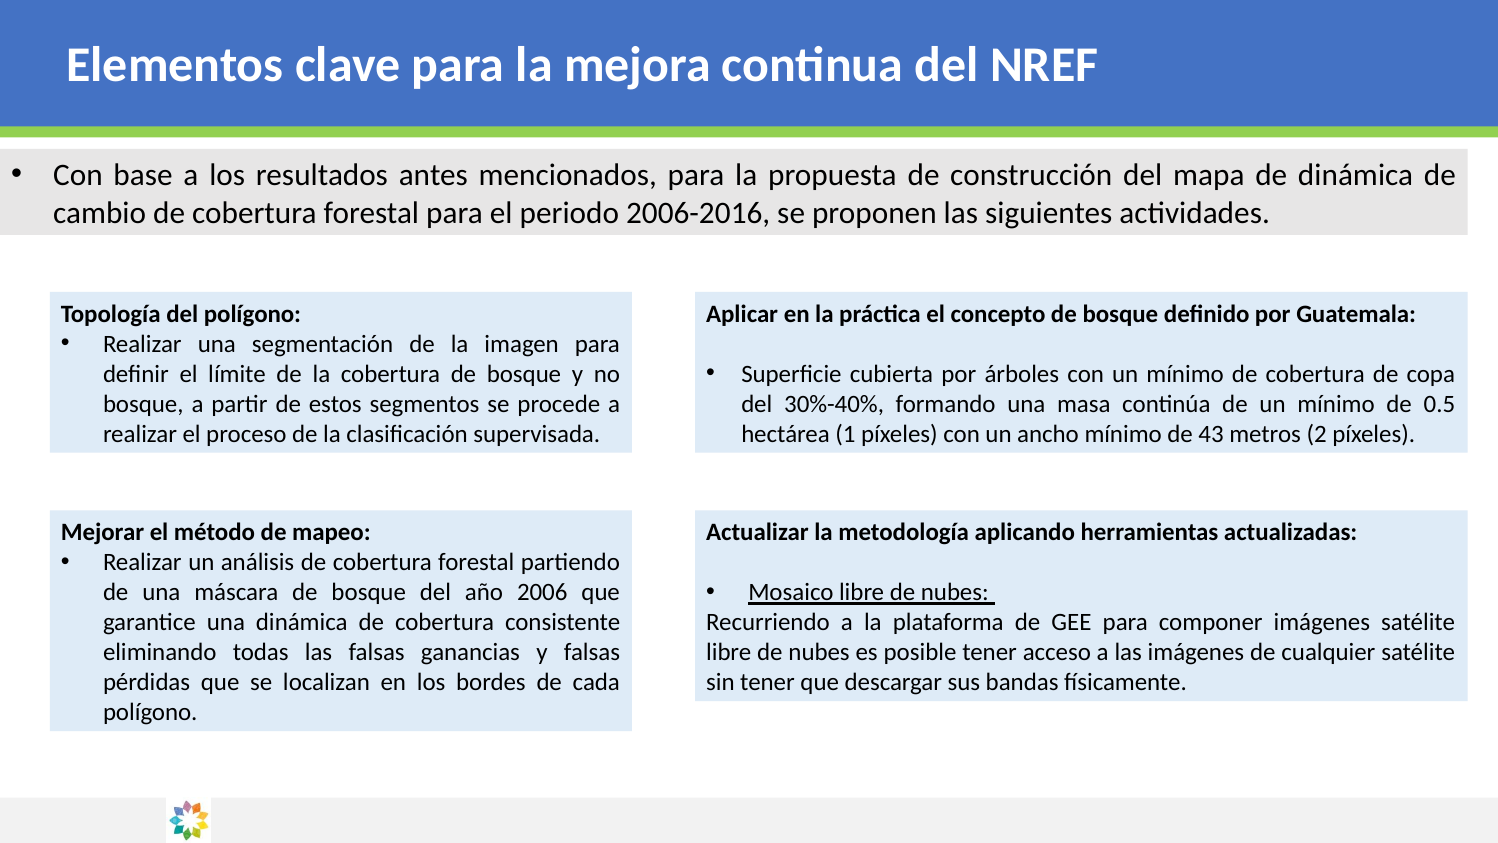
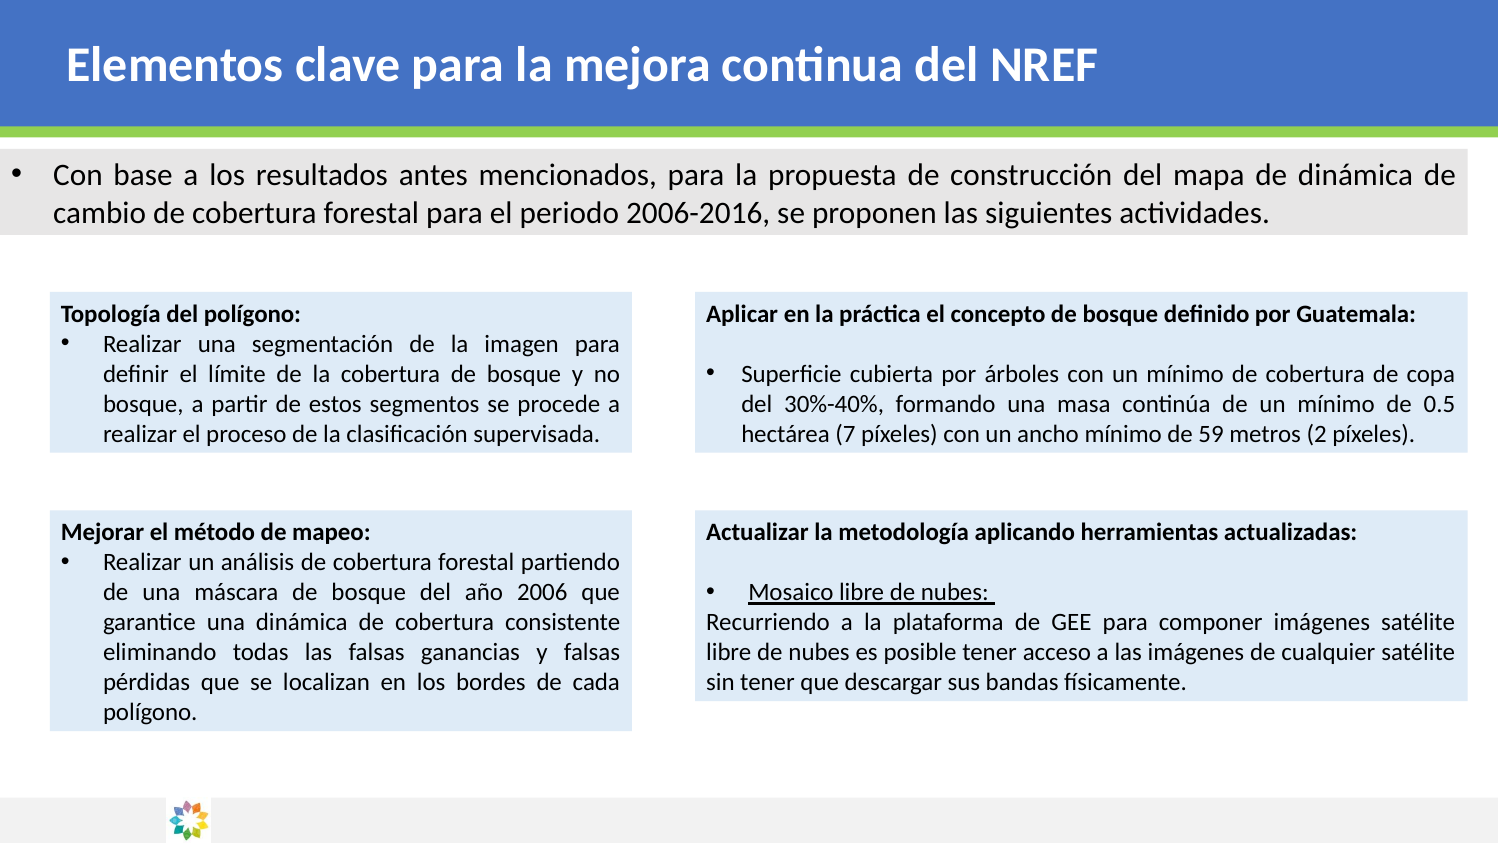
1: 1 -> 7 (845, 434)
43: 43 -> 59 (1211, 434)
